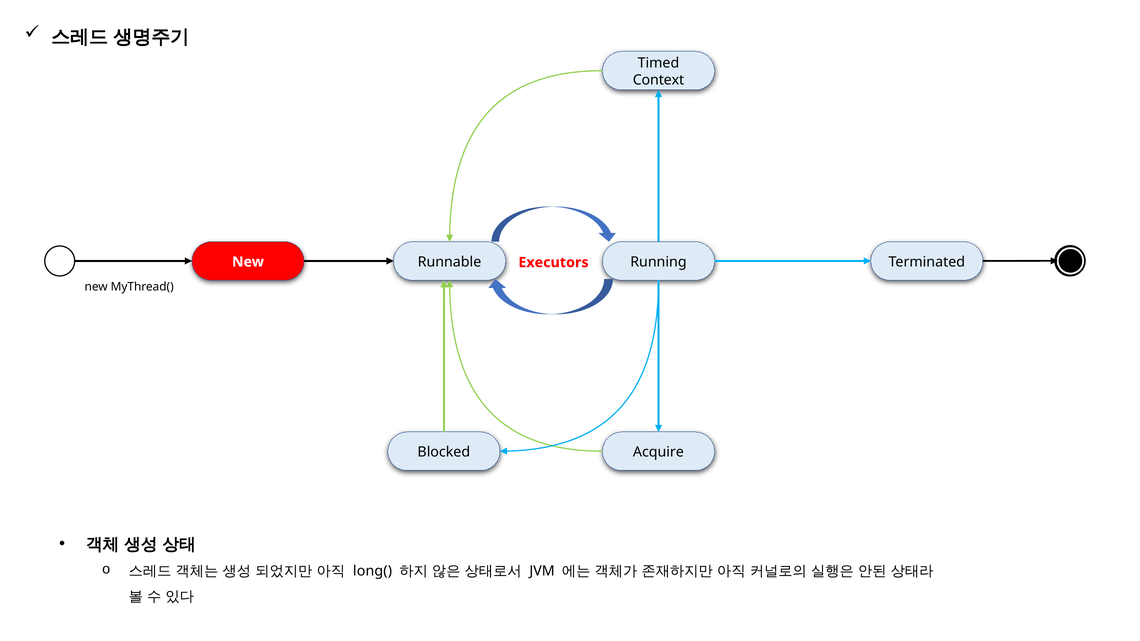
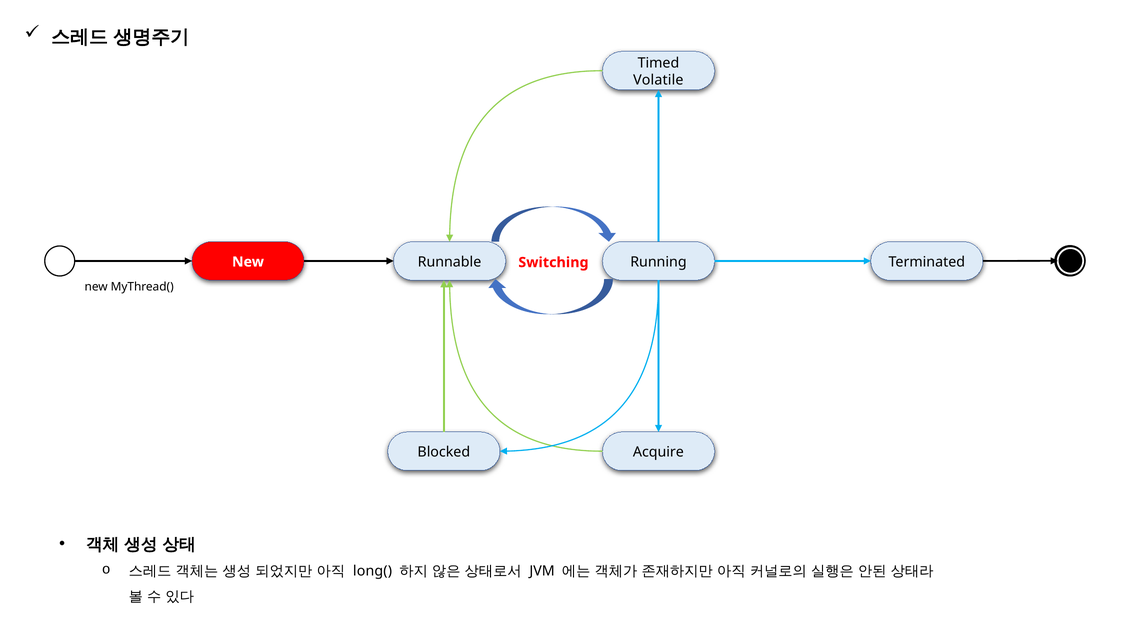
Context: Context -> Volatile (658, 80)
Executors: Executors -> Switching (553, 263)
